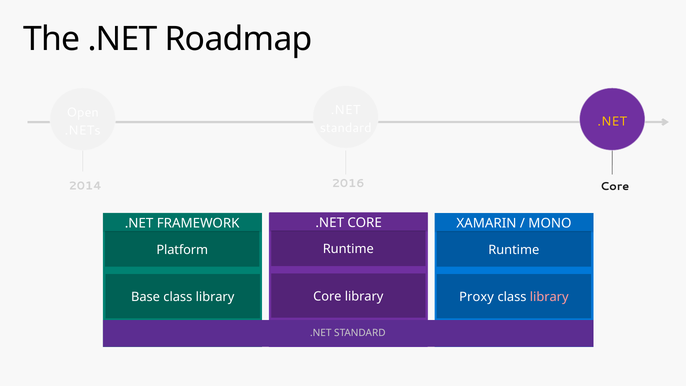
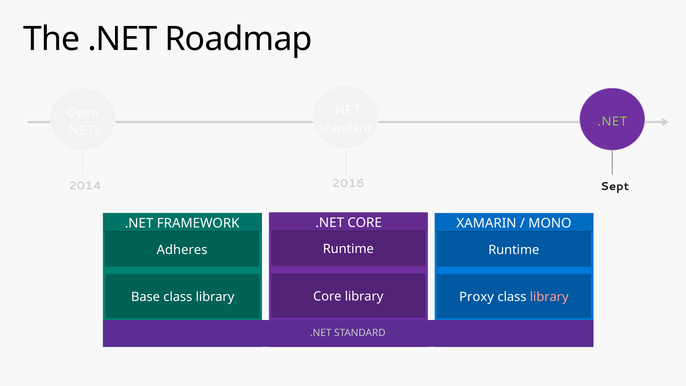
.NET colour: yellow -> light green (612, 121)
2014 Core: Core -> Sept (615, 187)
Platform: Platform -> Adheres (182, 250)
